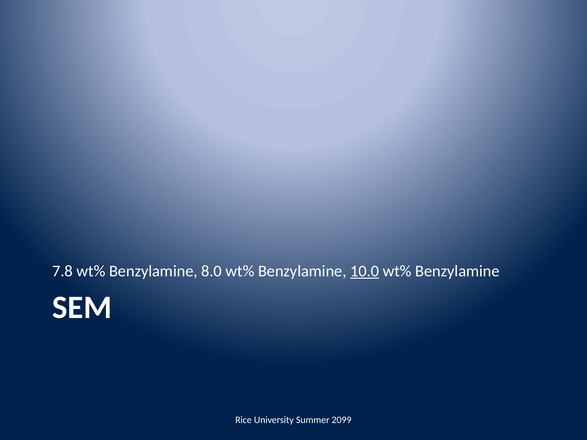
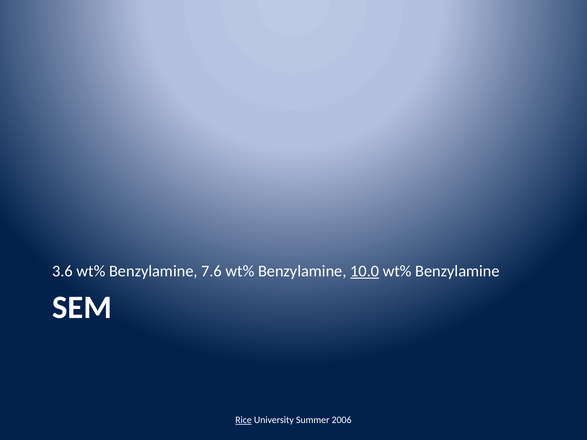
7.8: 7.8 -> 3.6 (63, 271)
8.0: 8.0 -> 7.6 (212, 271)
Rice underline: none -> present (244, 420)
2099: 2099 -> 2006 (342, 420)
